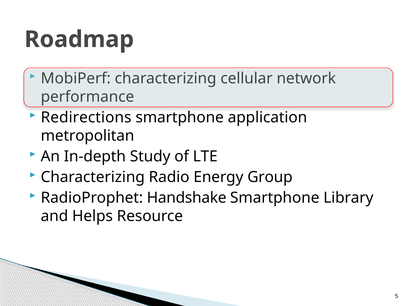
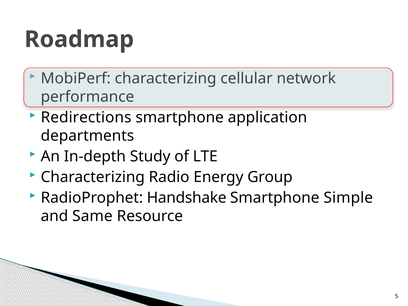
metropolitan: metropolitan -> departments (87, 136)
Library: Library -> Simple (348, 198)
Helps: Helps -> Same (92, 216)
